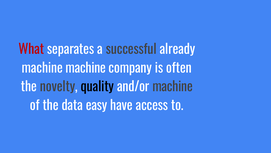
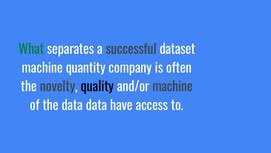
What colour: red -> green (31, 49)
already: already -> dataset (177, 49)
machine machine: machine -> quantity (86, 68)
data easy: easy -> data (97, 105)
